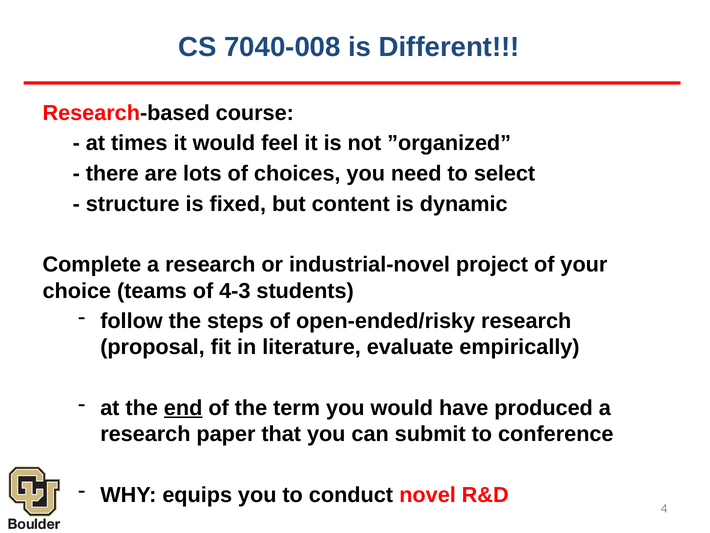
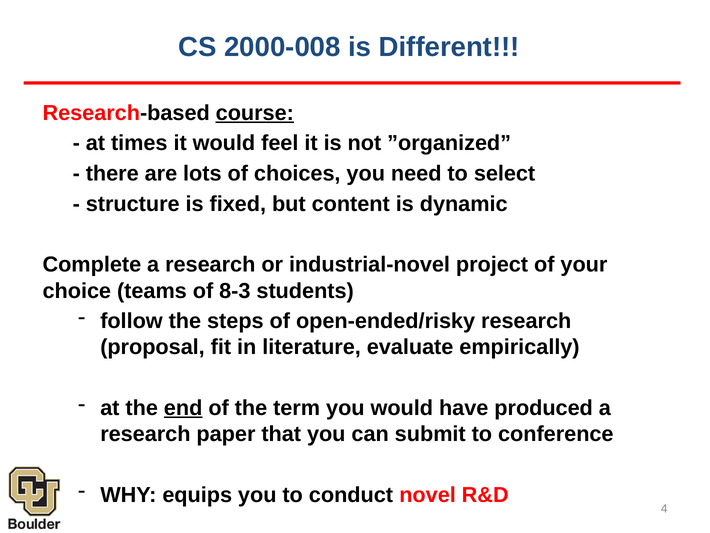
7040-008: 7040-008 -> 2000-008 (282, 47)
course underline: none -> present (255, 113)
4-3: 4-3 -> 8-3 (235, 291)
